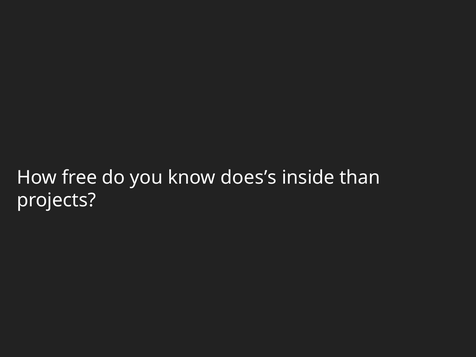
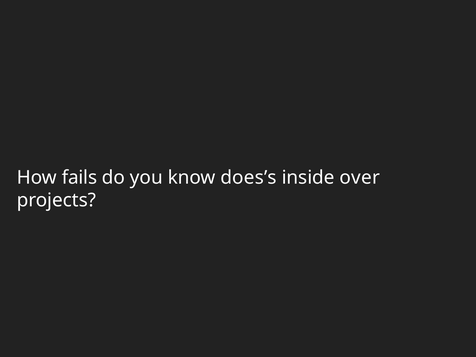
free: free -> fails (79, 177)
than: than -> over (360, 177)
